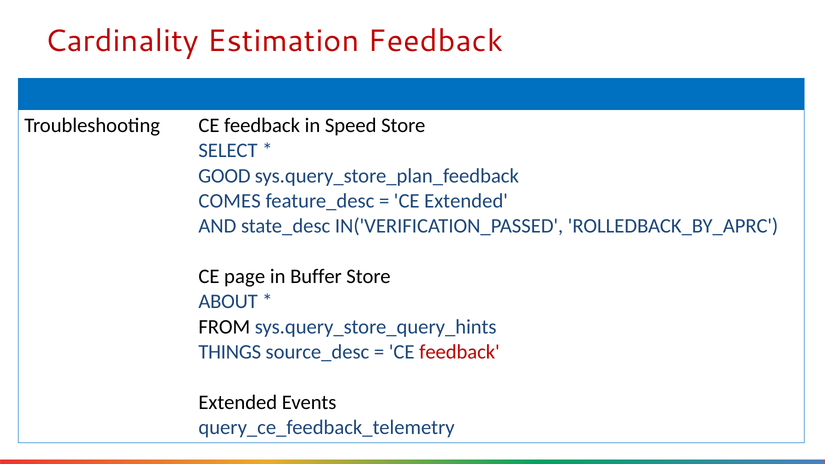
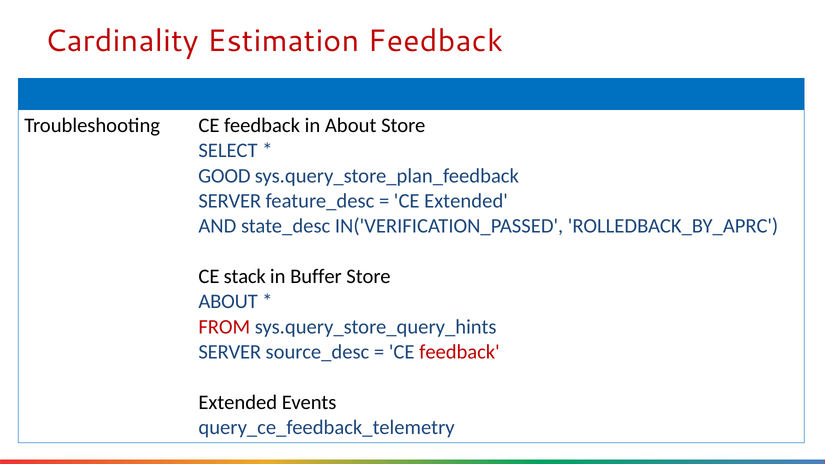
in Speed: Speed -> About (351, 125)
COMES: COMES -> SERVER (230, 201)
page: page -> stack (245, 276)
FROM colour: black -> red (224, 327)
THINGS: THINGS -> SERVER (230, 352)
